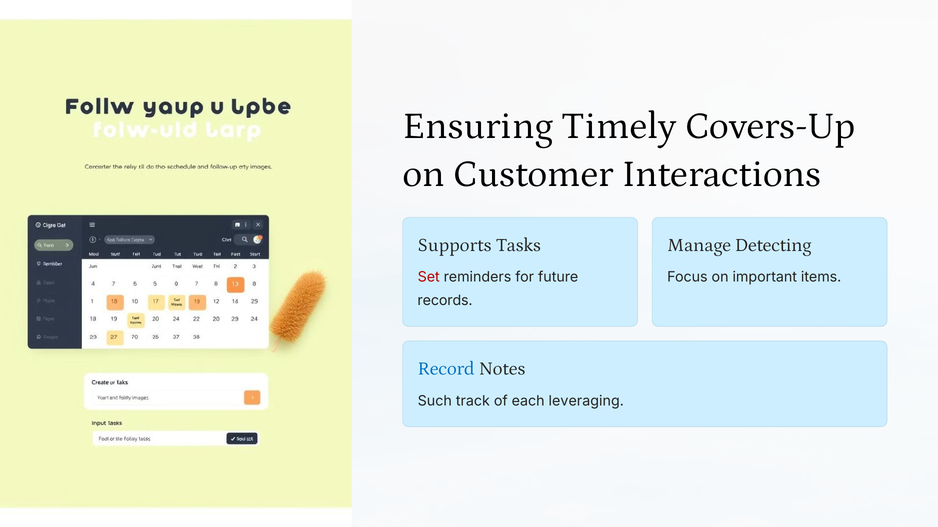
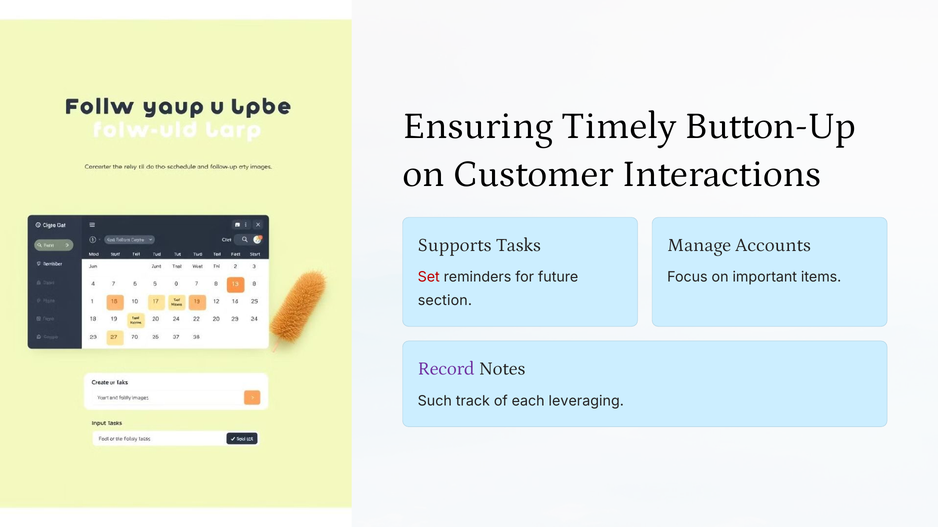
Covers-Up: Covers-Up -> Button-Up (770, 126)
Detecting: Detecting -> Accounts (773, 245)
records: records -> section (445, 301)
Record colour: blue -> purple (446, 369)
